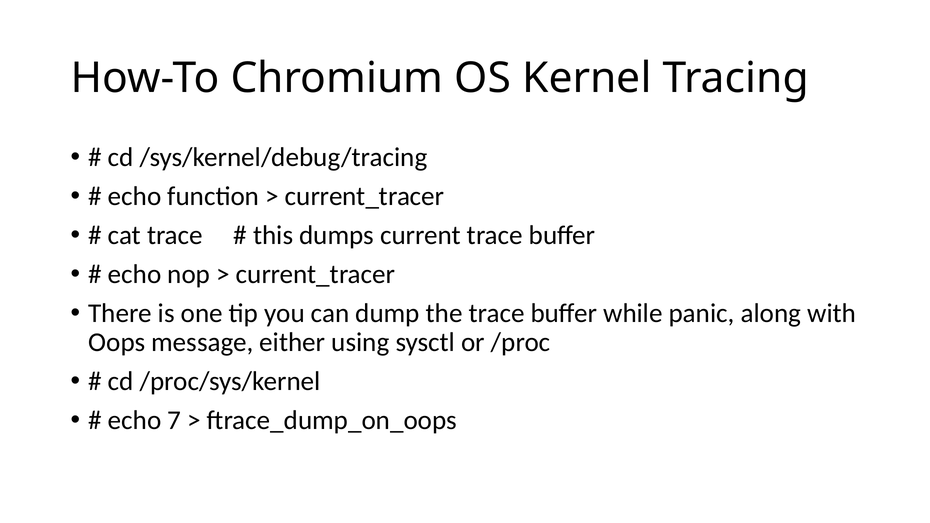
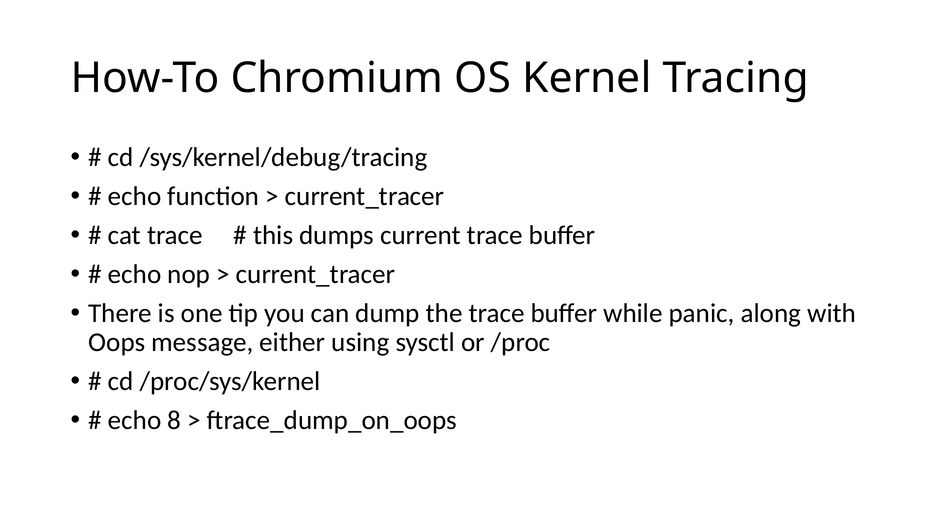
7: 7 -> 8 (174, 420)
